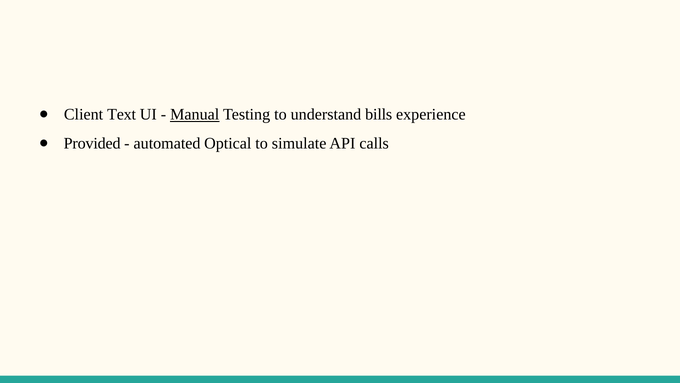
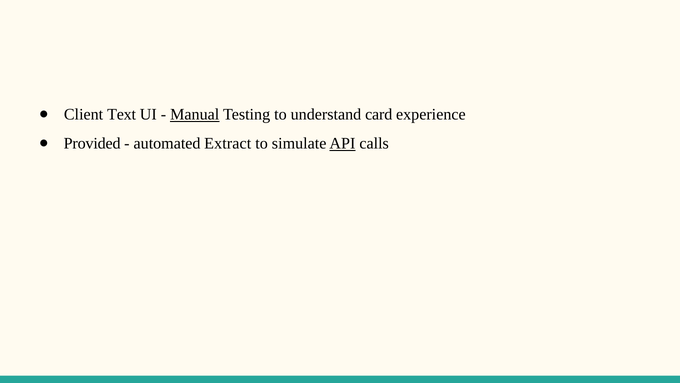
bills: bills -> card (379, 114)
Optical: Optical -> Extract (228, 143)
API underline: none -> present (342, 143)
